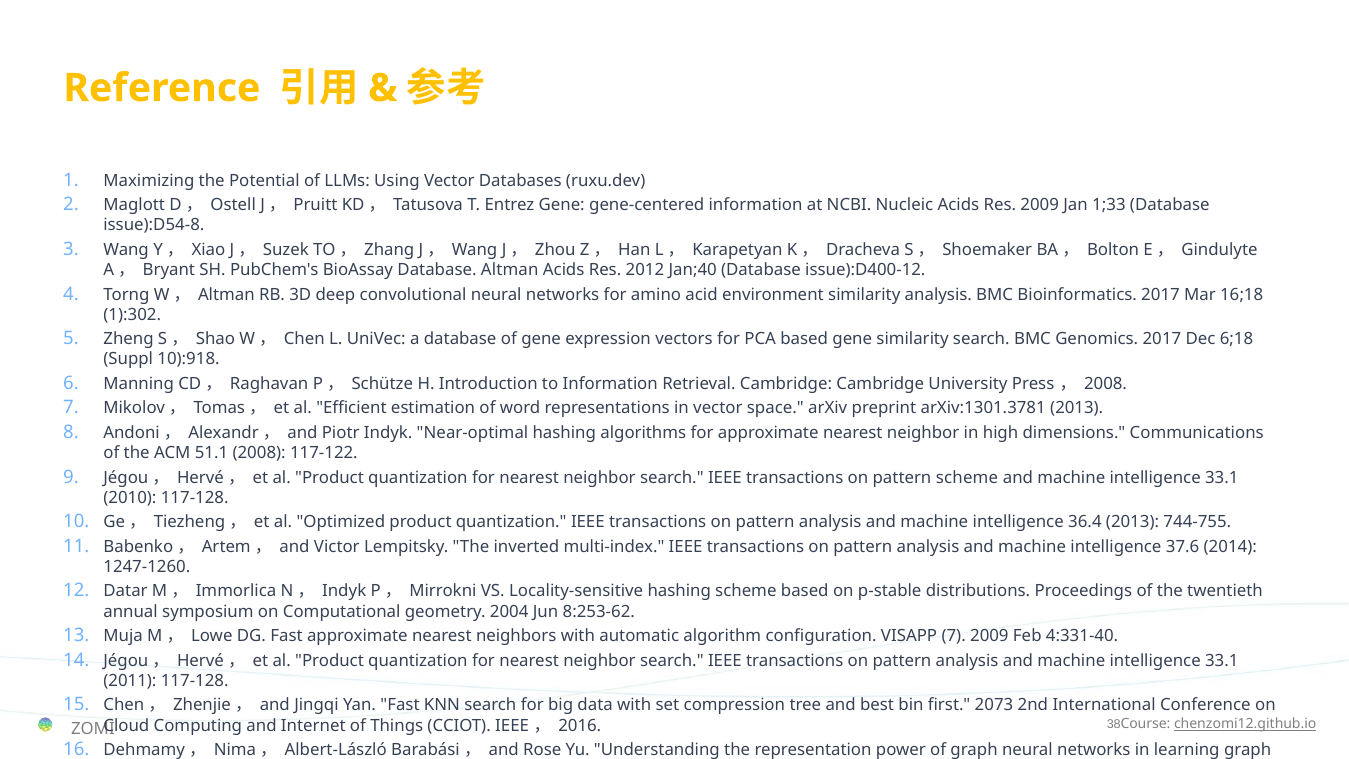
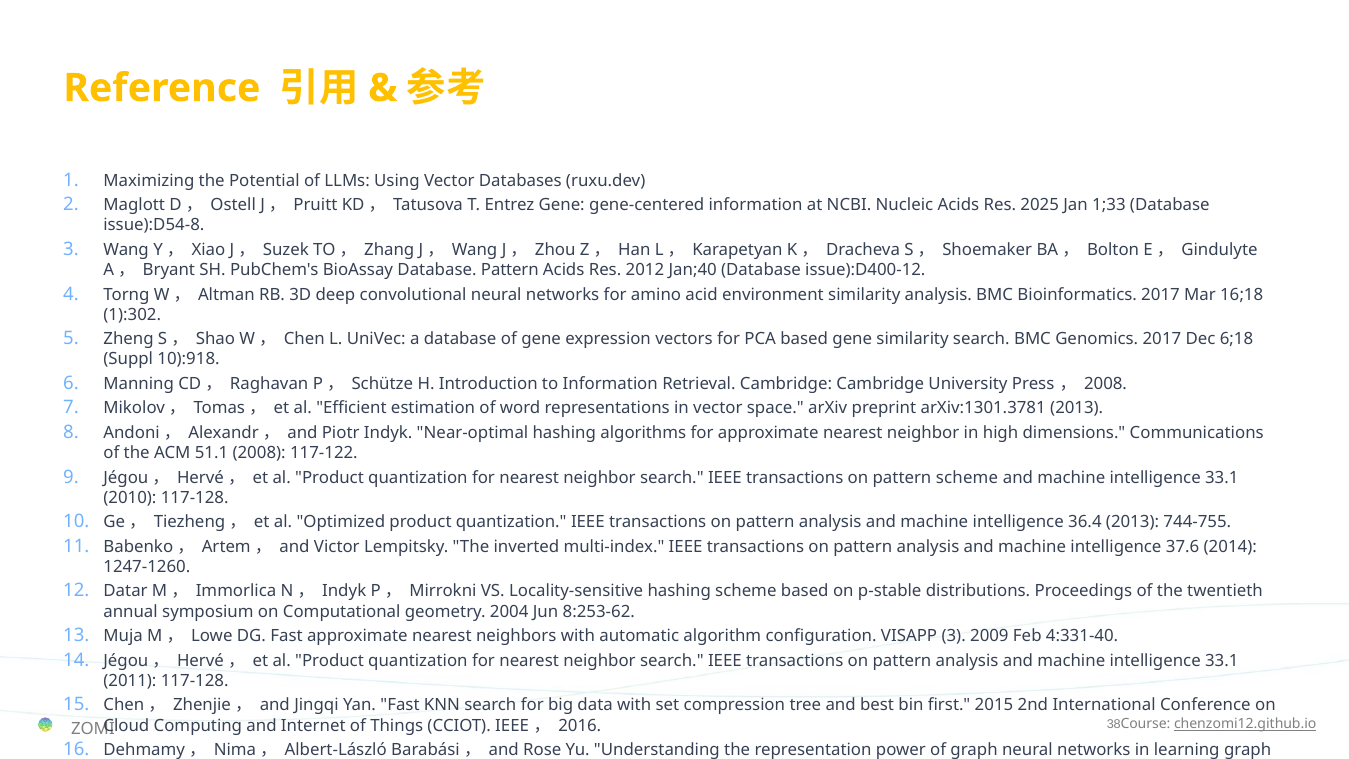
Res 2009: 2009 -> 2025 (1040, 205)
Database Altman: Altman -> Pattern (510, 270)
VISAPP 7: 7 -> 3 (954, 636)
2073: 2073 -> 2015 (994, 705)
